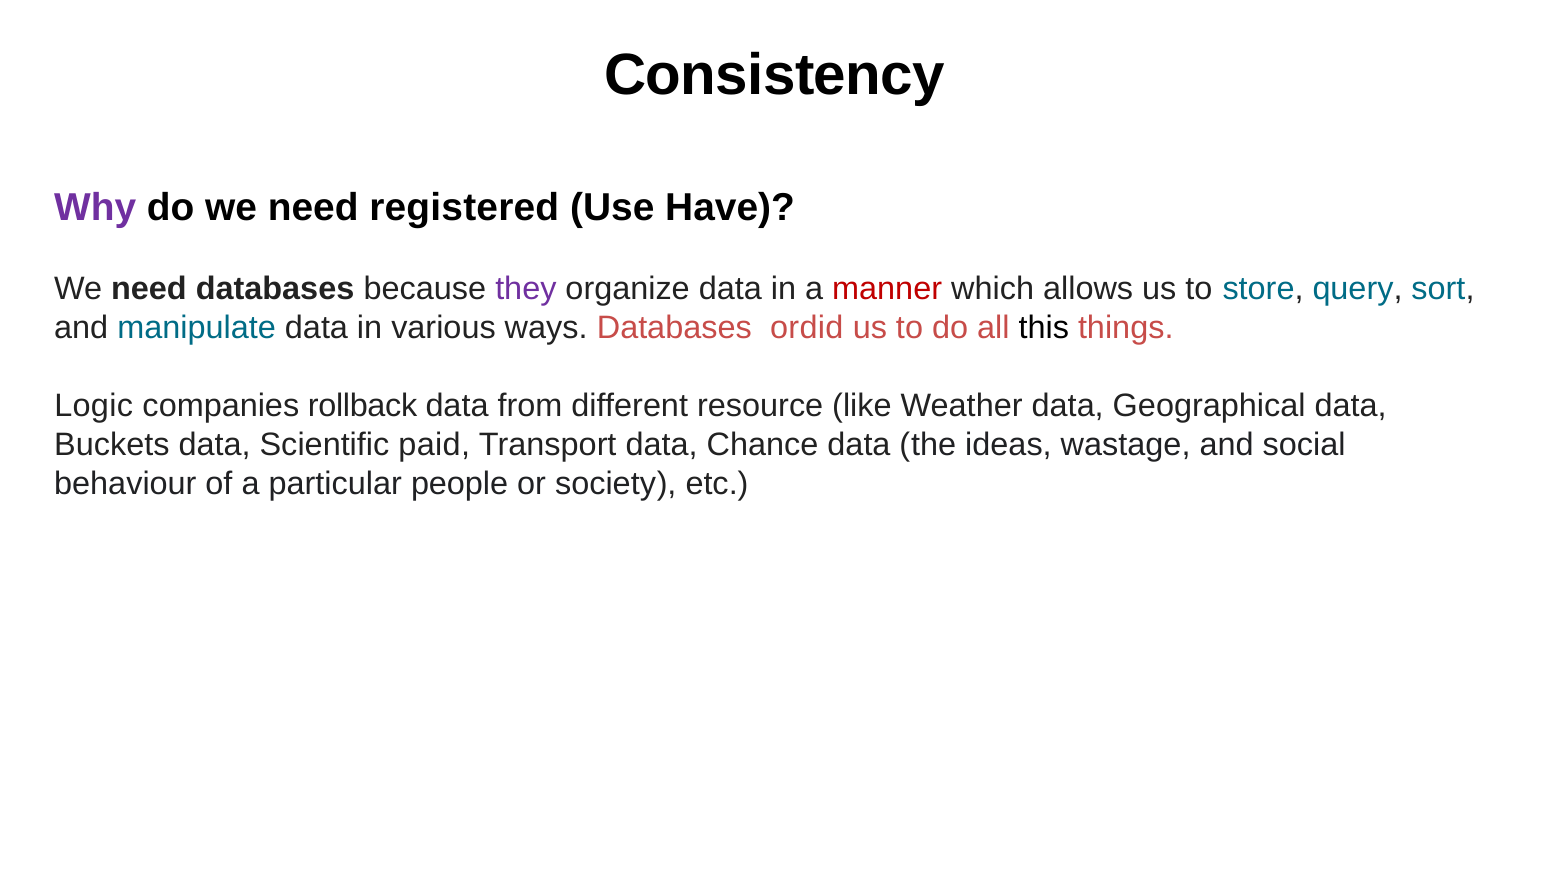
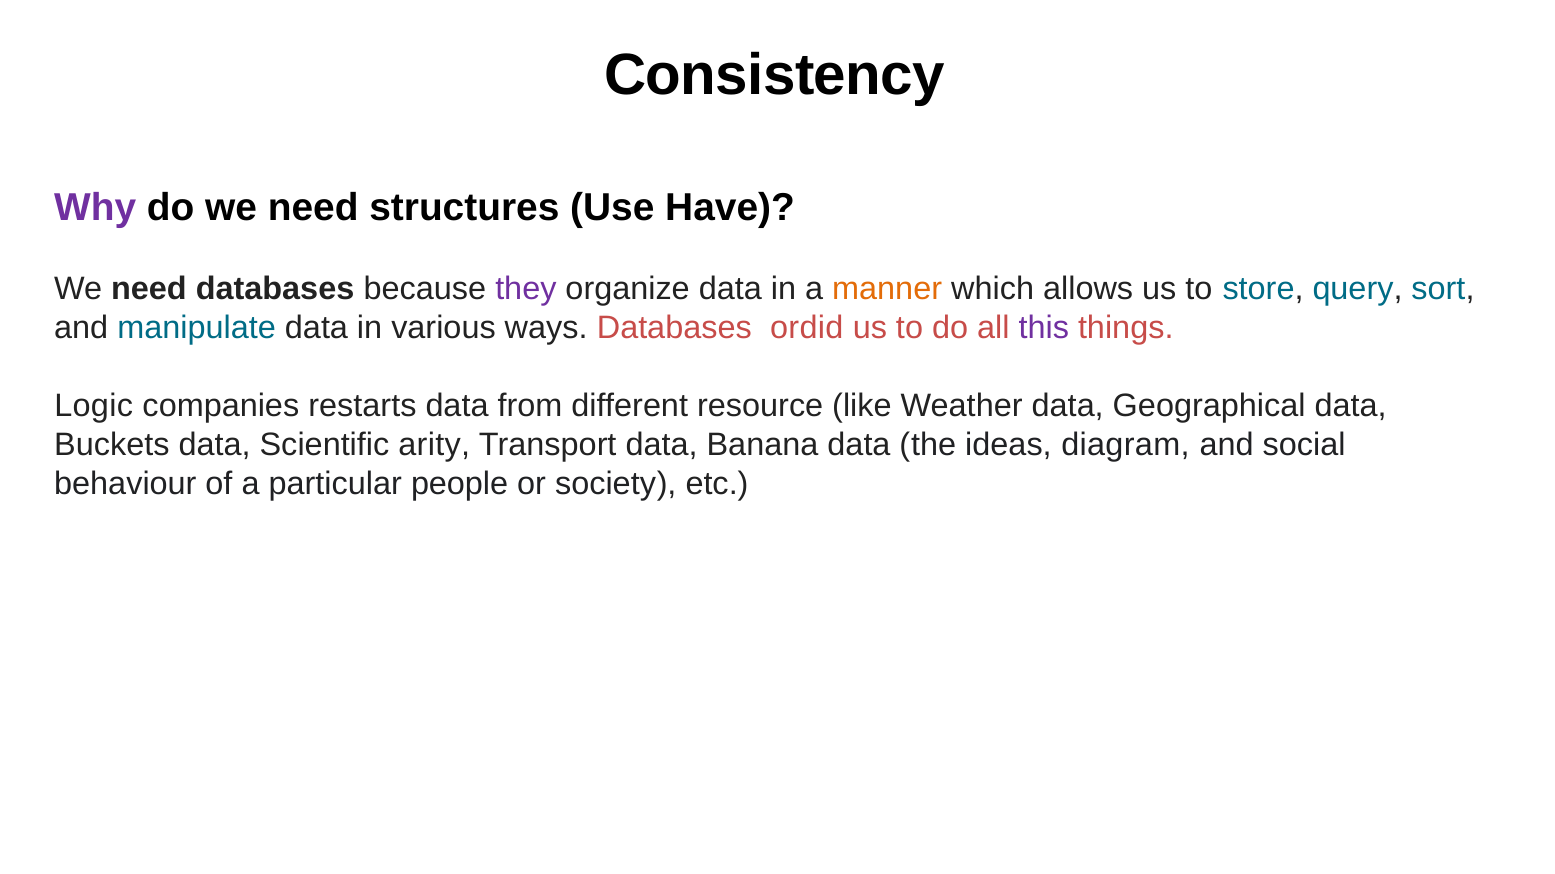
registered: registered -> structures (464, 208)
manner colour: red -> orange (887, 289)
this colour: black -> purple (1044, 328)
rollback: rollback -> restarts (362, 406)
paid: paid -> arity (434, 445)
Chance: Chance -> Banana (762, 445)
wastage: wastage -> diagram (1125, 445)
